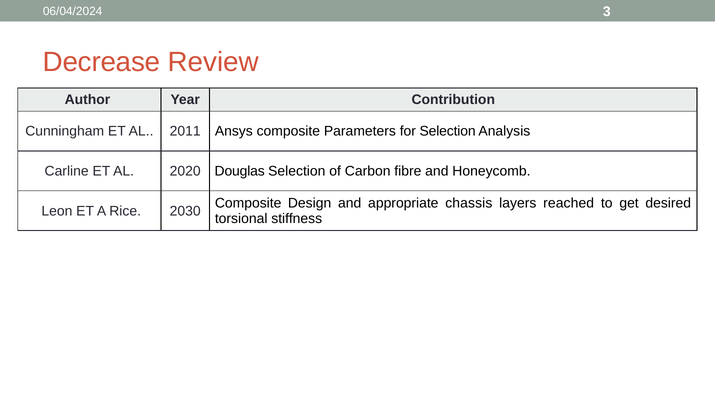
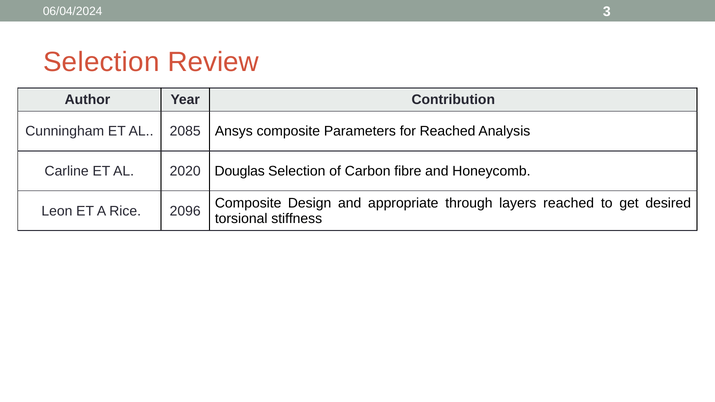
Decrease: Decrease -> Selection (101, 62)
2011: 2011 -> 2085 (185, 131)
for Selection: Selection -> Reached (448, 131)
chassis: chassis -> through (469, 203)
2030: 2030 -> 2096 (185, 211)
